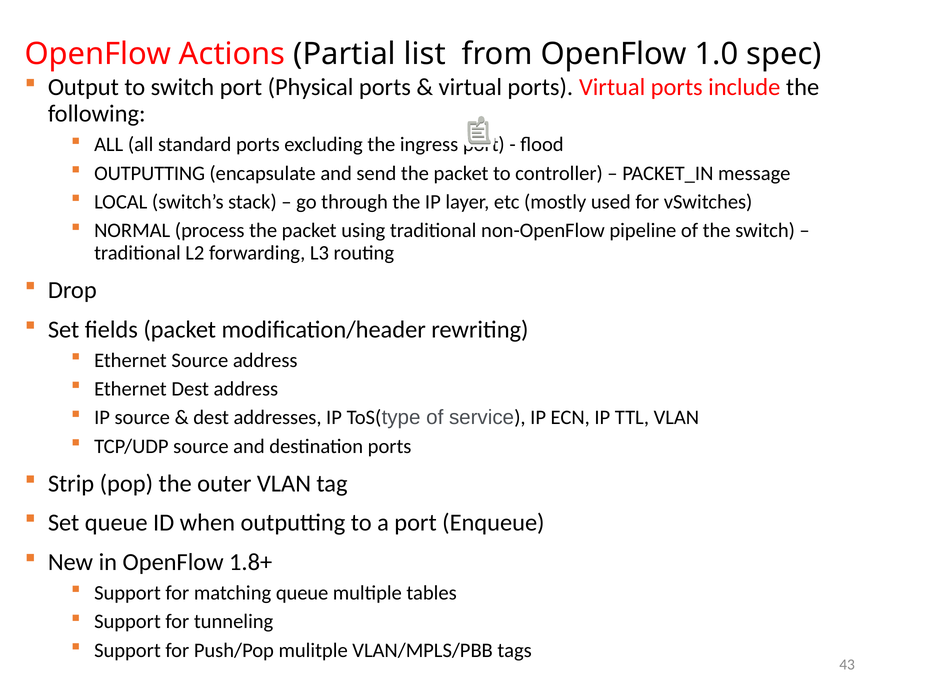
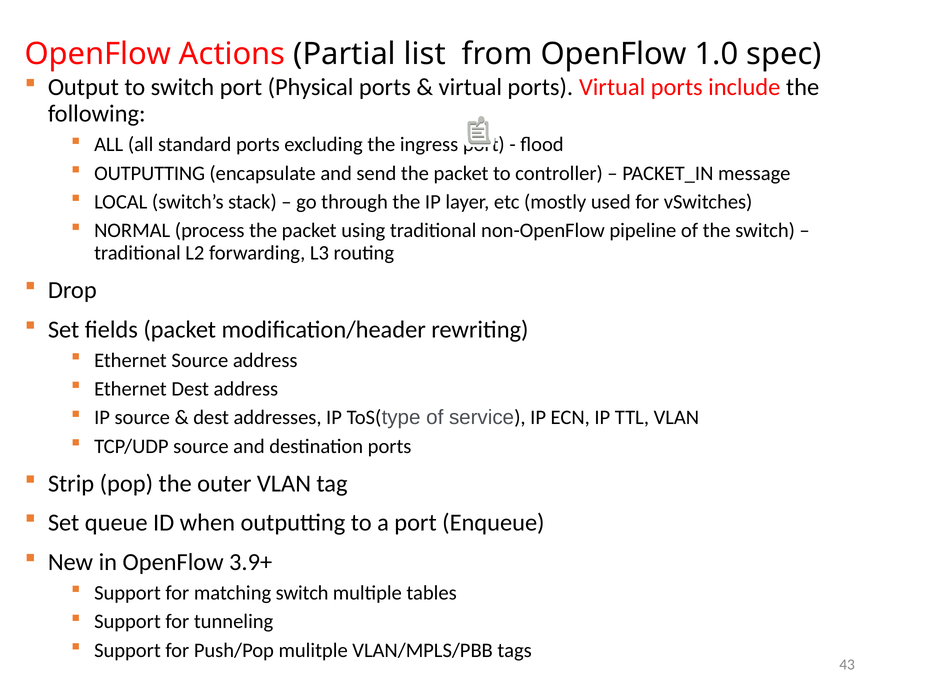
1.8+: 1.8+ -> 3.9+ (251, 562)
matching queue: queue -> switch (302, 593)
